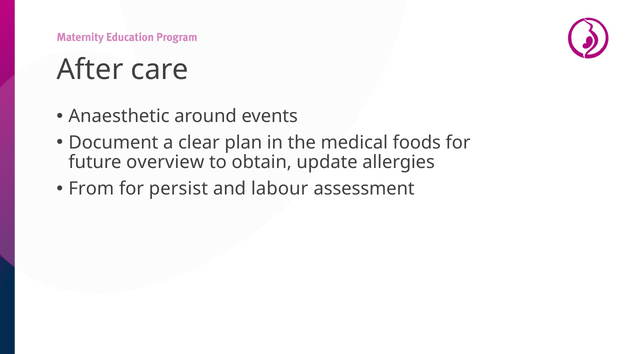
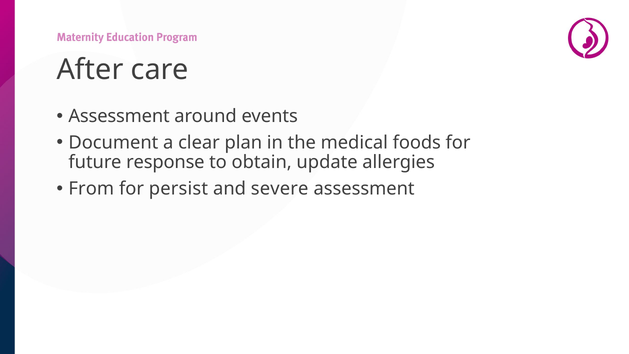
Anaesthetic: Anaesthetic -> Assessment (119, 116)
overview: overview -> response (165, 162)
labour: labour -> severe (280, 189)
